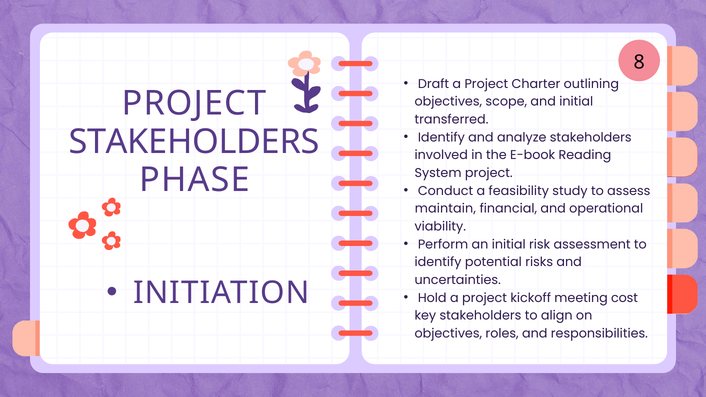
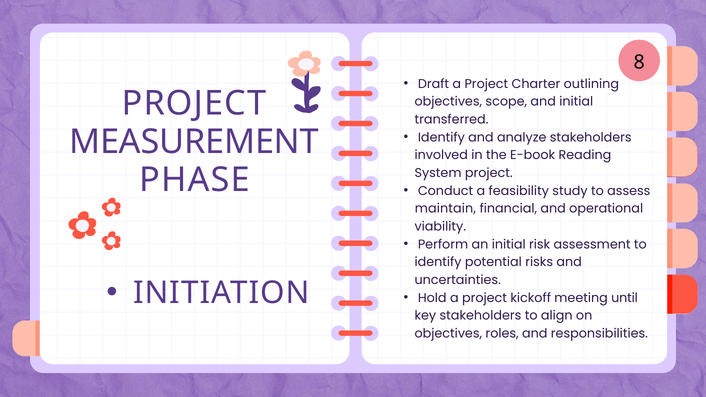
STAKEHOLDERS: STAKEHOLDERS -> MEASUREMENT (194, 142)
cost: cost -> until (625, 298)
